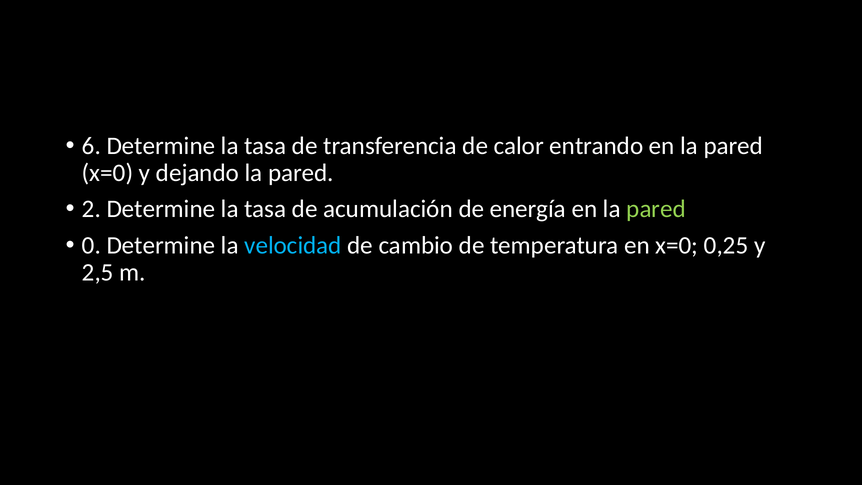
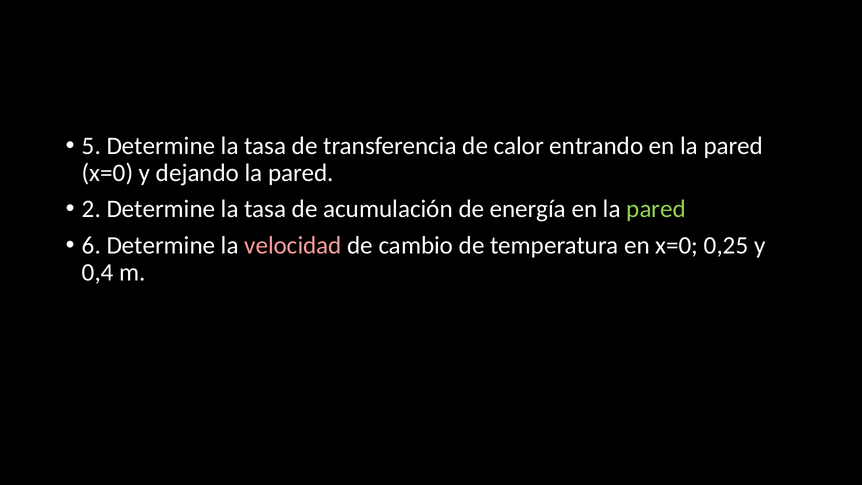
6: 6 -> 5 (91, 146)
0: 0 -> 6 (91, 245)
velocidad colour: light blue -> pink (293, 245)
2,5: 2,5 -> 0,4 (98, 272)
